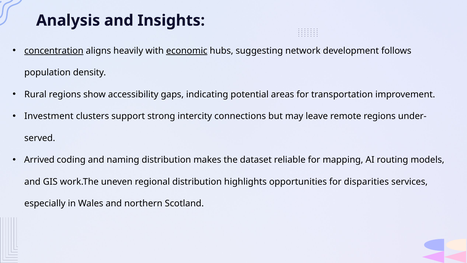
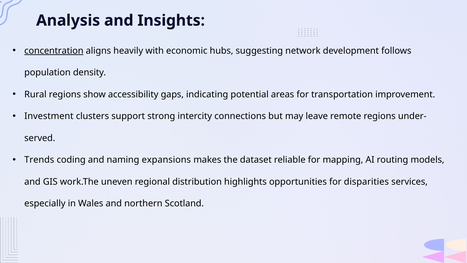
economic underline: present -> none (187, 51)
Arrived: Arrived -> Trends (39, 160)
naming distribution: distribution -> expansions (166, 160)
